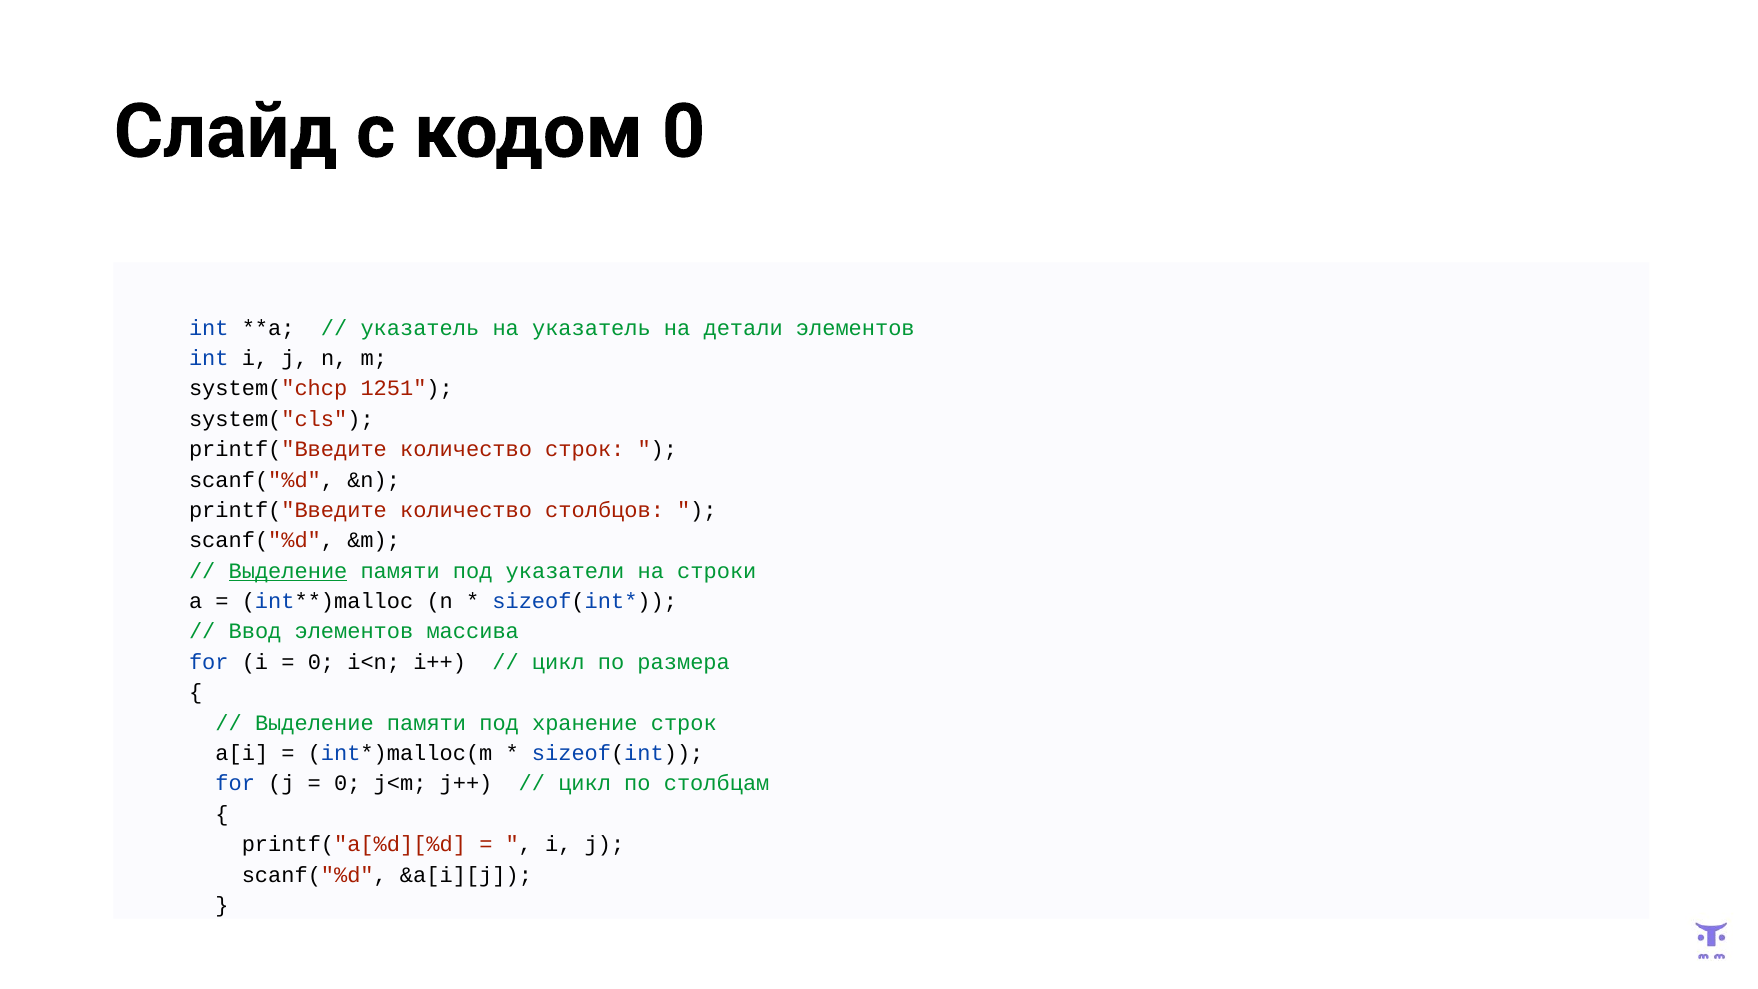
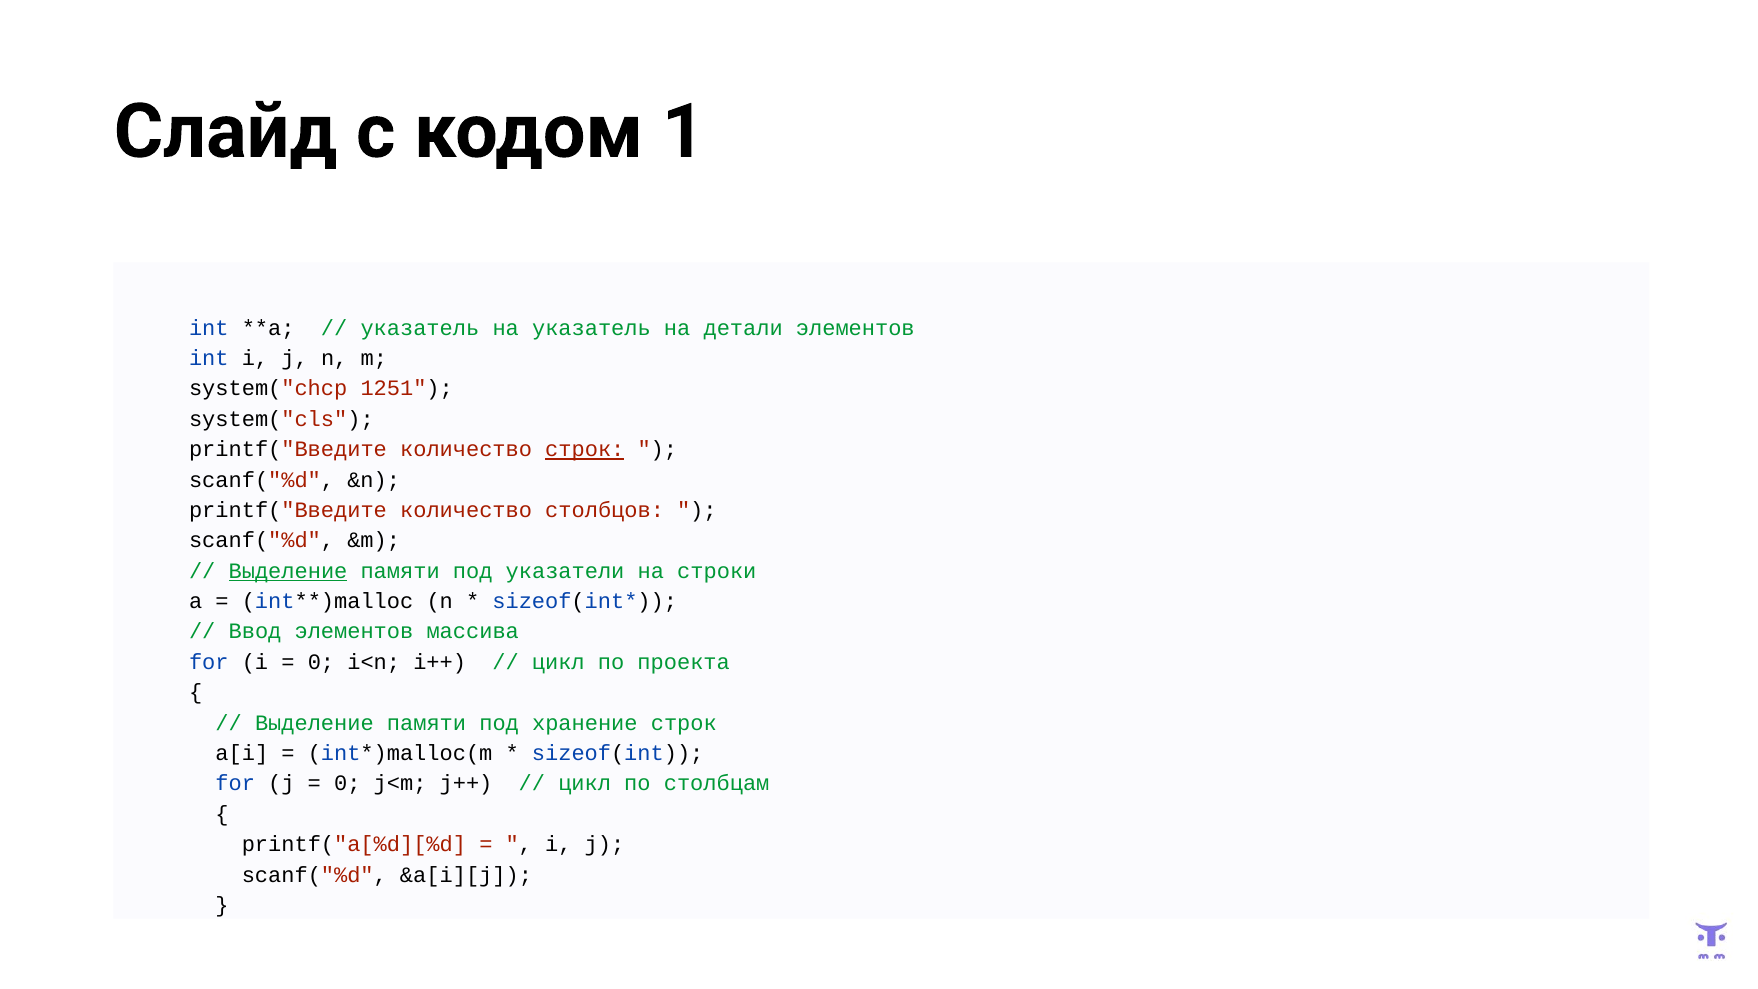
кодом 0: 0 -> 1 (684, 132)
строк underline: none -> present (585, 449)
размера: размера -> проекта (684, 662)
